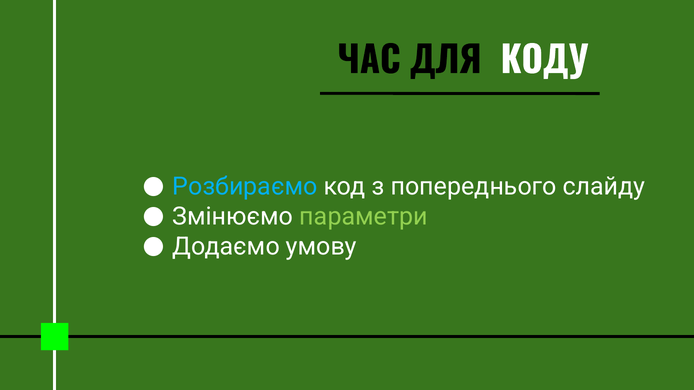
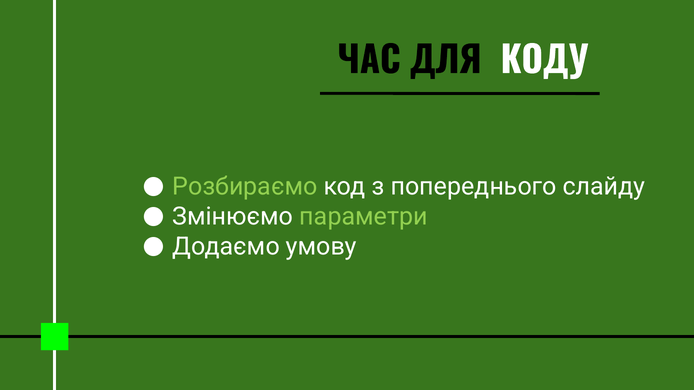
Розбираємо colour: light blue -> light green (245, 187)
